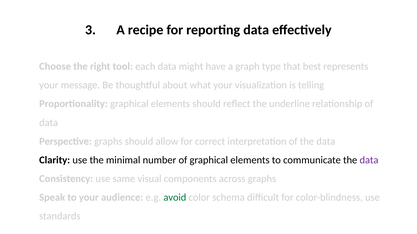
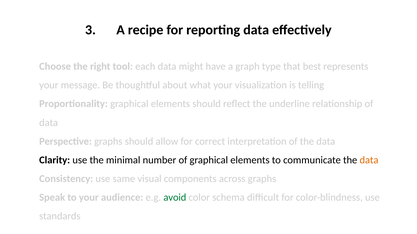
data colour: purple -> orange (369, 160)
